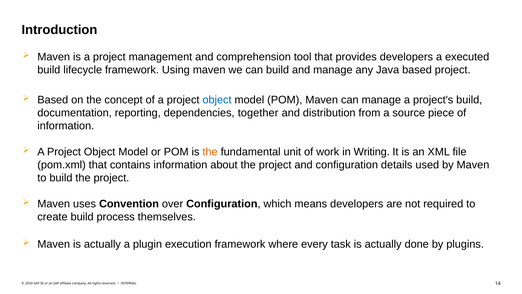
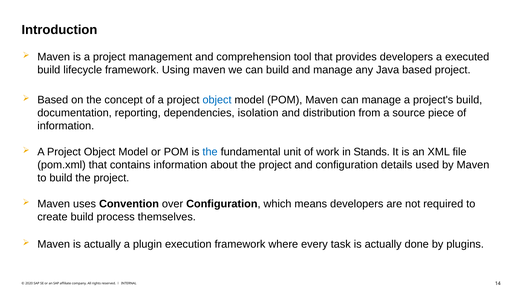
together: together -> isolation (258, 113)
the colour: orange -> blue (210, 152)
Writing: Writing -> Stands (372, 152)
